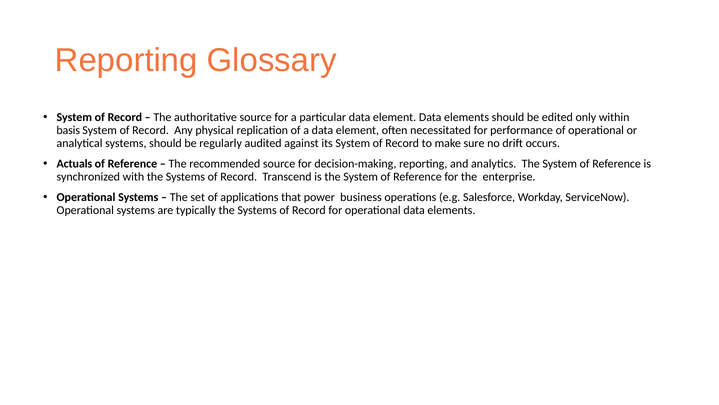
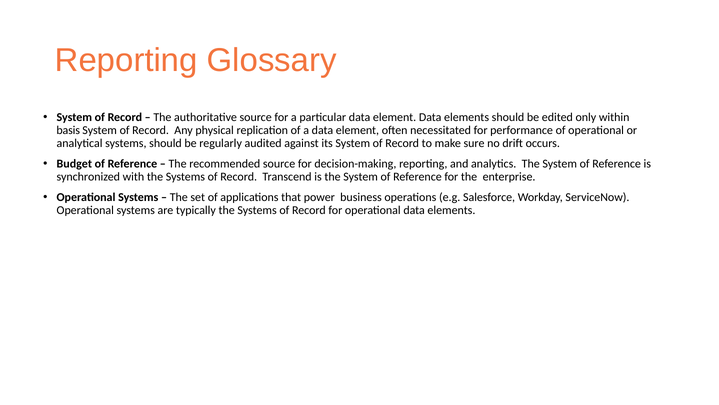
Actuals: Actuals -> Budget (74, 164)
